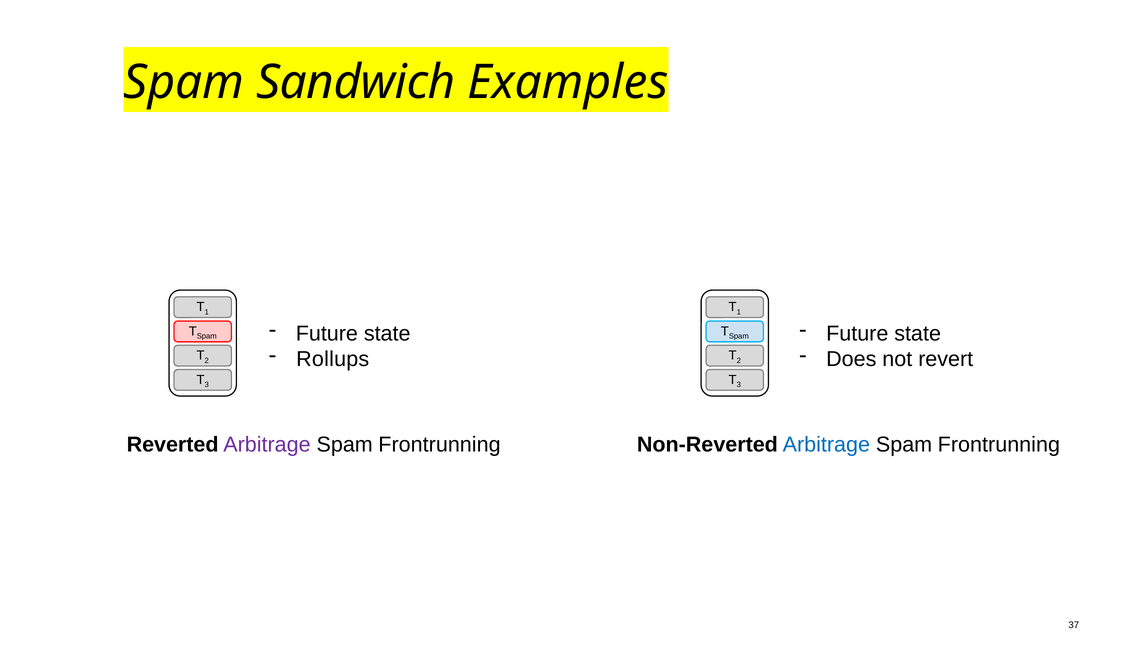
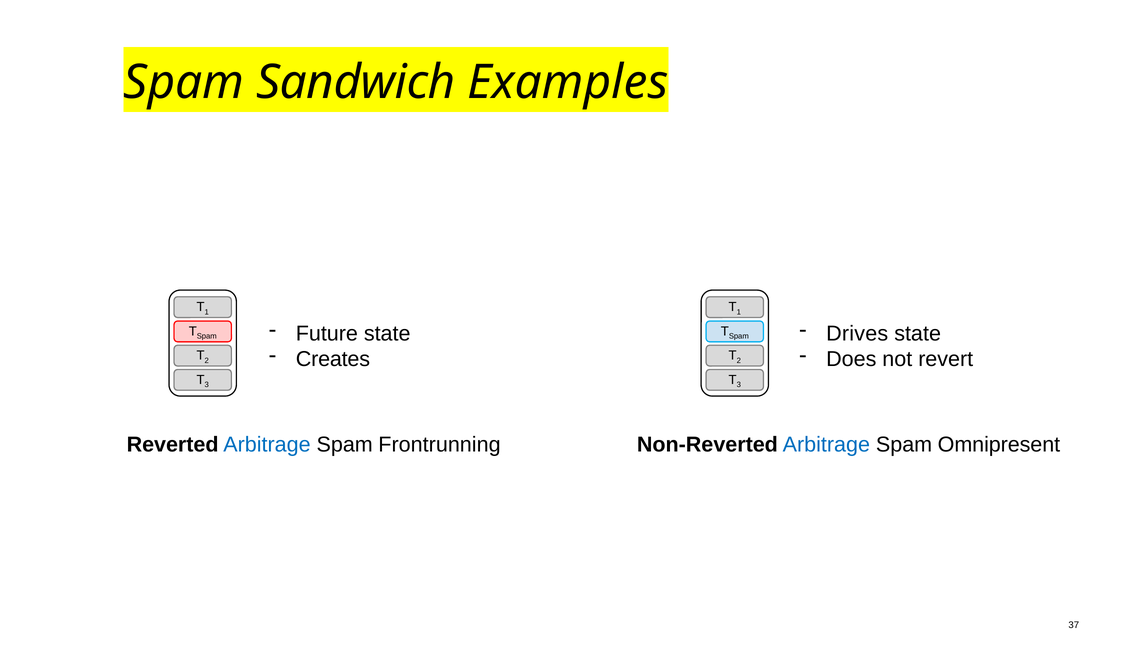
Future: Future -> Drives (857, 333)
Rollups: Rollups -> Creates (333, 359)
Arbitrage colour: purple -> blue (267, 445)
Frontrunning: Frontrunning -> Omnipresent (999, 445)
